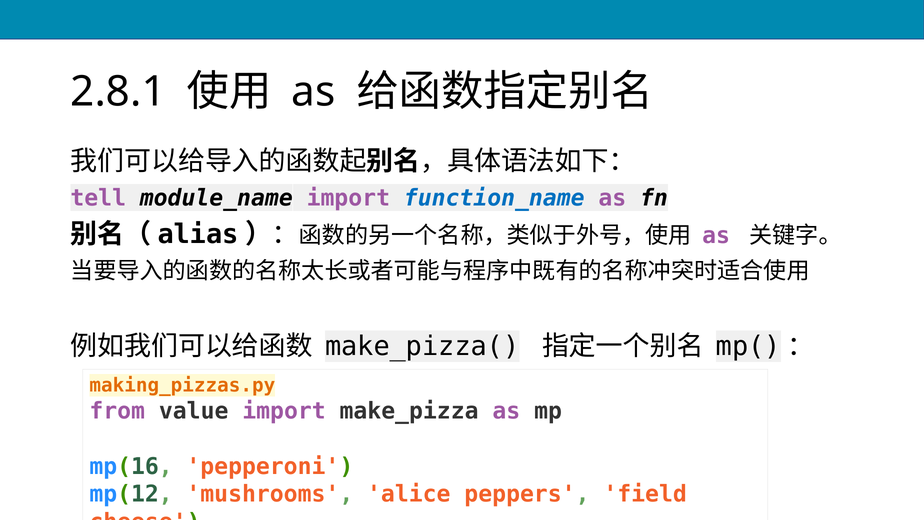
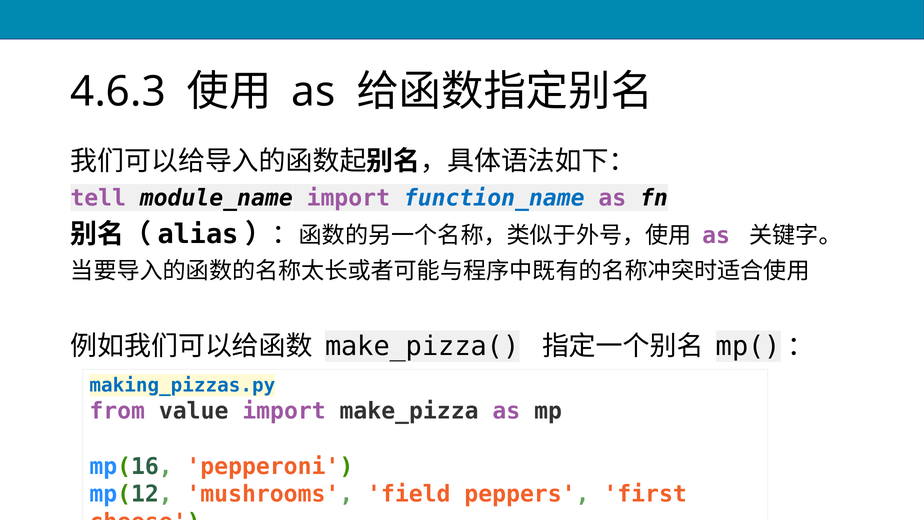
2.8.1: 2.8.1 -> 4.6.3 (118, 92)
making_pizzas.py colour: orange -> blue (182, 385)
alice: alice -> field (409, 494)
field: field -> first (645, 494)
